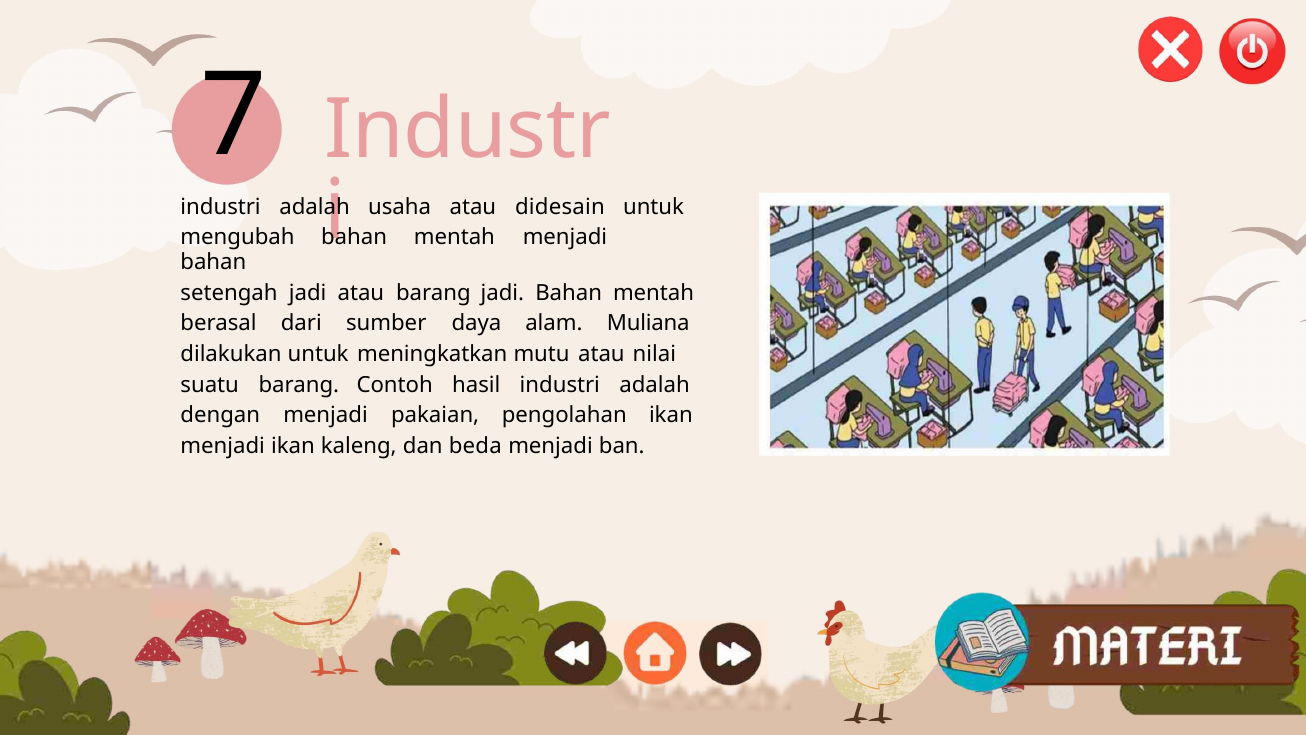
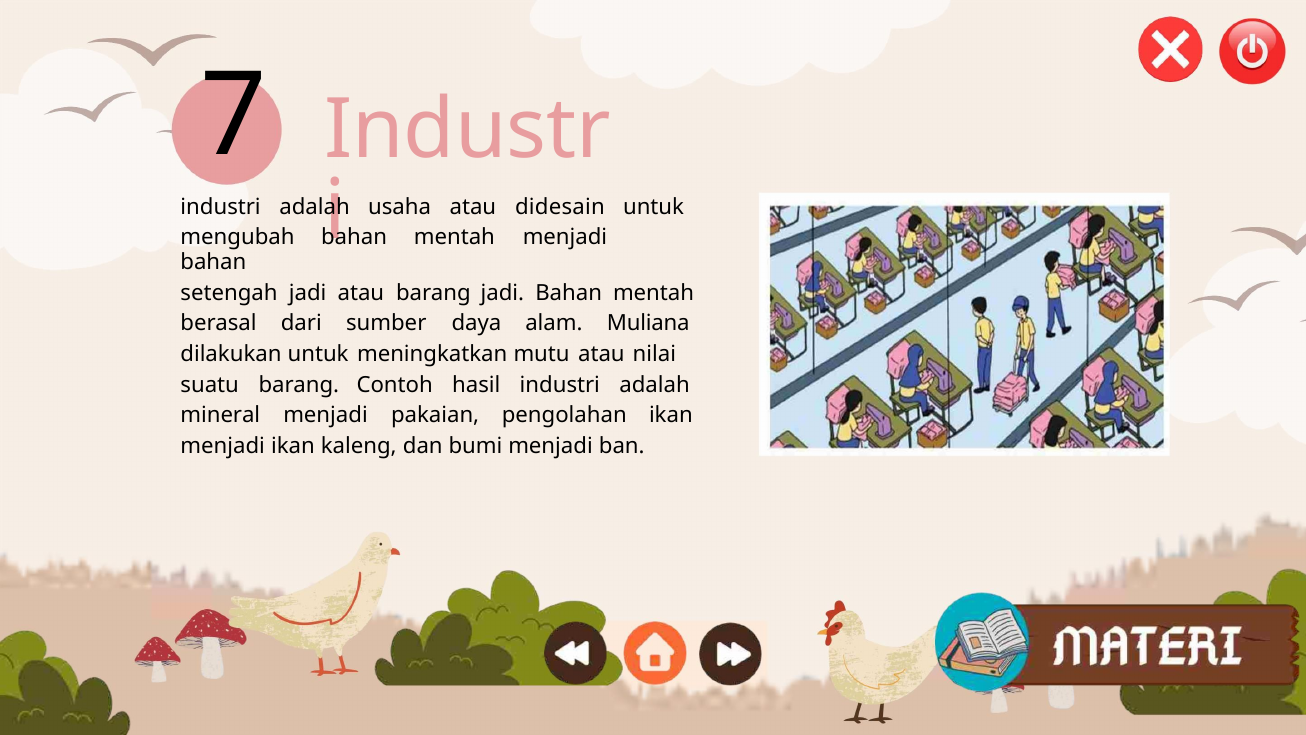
dengan: dengan -> mineral (220, 415)
beda: beda -> bumi (475, 446)
